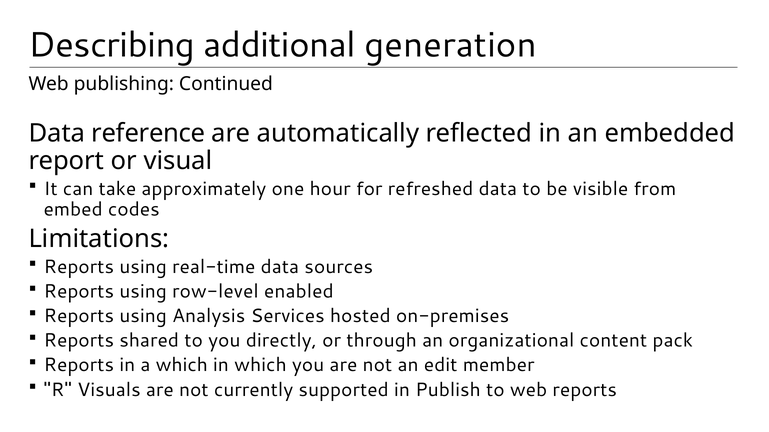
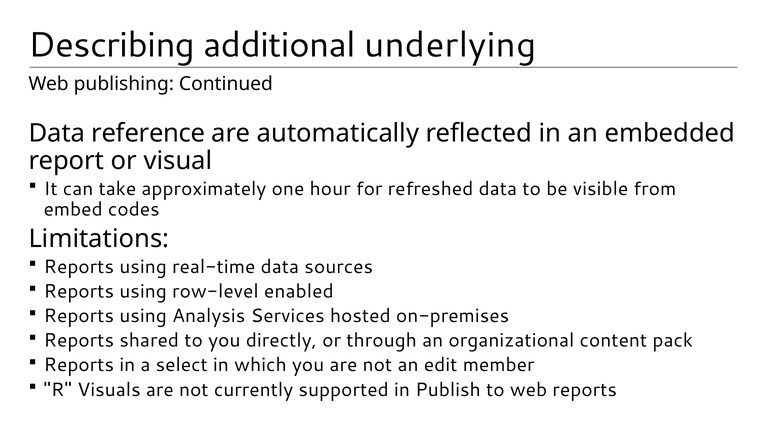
generation: generation -> underlying (450, 45)
a which: which -> select (182, 366)
